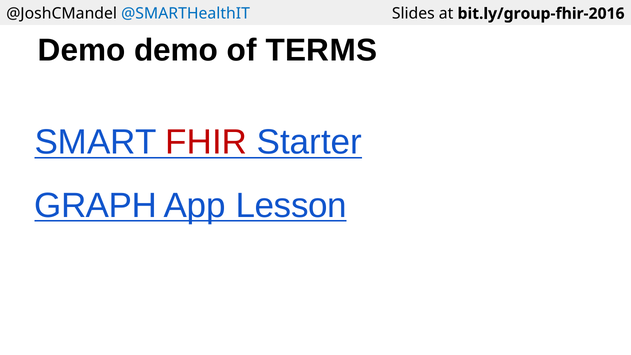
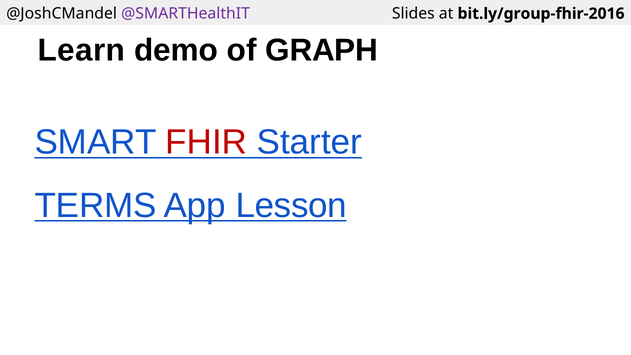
@SMARTHealthIT colour: blue -> purple (186, 14)
Demo: Demo -> Learn (81, 50)
TERMS: TERMS -> GRAPH (322, 50)
GRAPH: GRAPH -> TERMS (96, 205)
